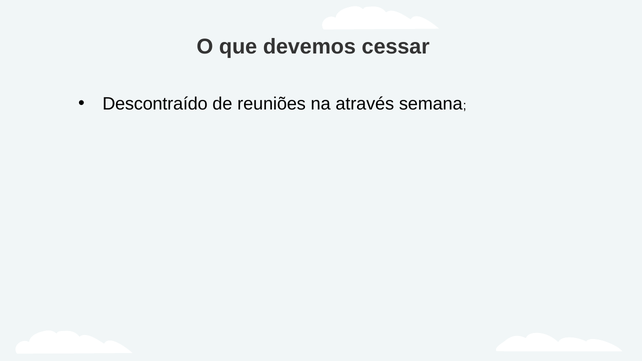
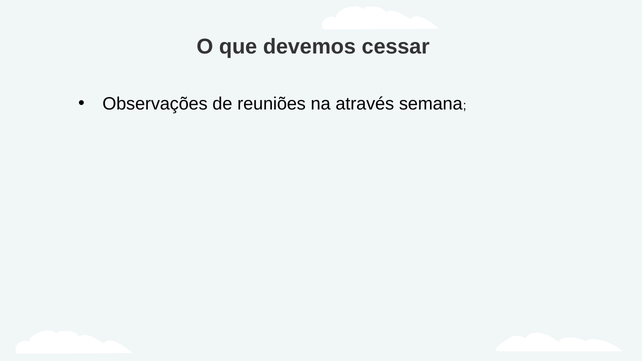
Descontraído: Descontraído -> Observações (155, 104)
